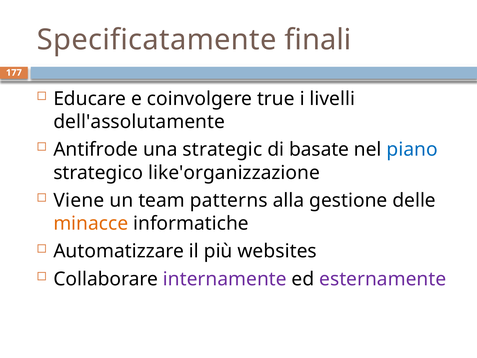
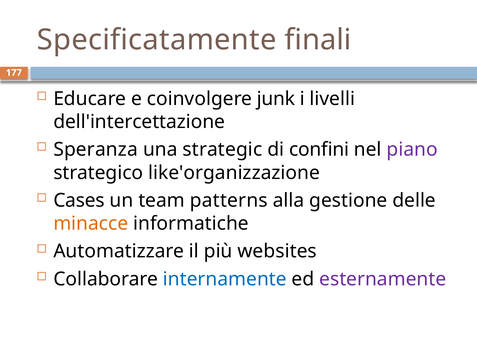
true: true -> junk (276, 99)
dell'assolutamente: dell'assolutamente -> dell'intercettazione (139, 122)
Antifrode: Antifrode -> Speranza (96, 150)
basate: basate -> confini (319, 150)
piano colour: blue -> purple (412, 150)
Viene: Viene -> Cases (79, 200)
internamente colour: purple -> blue (225, 279)
